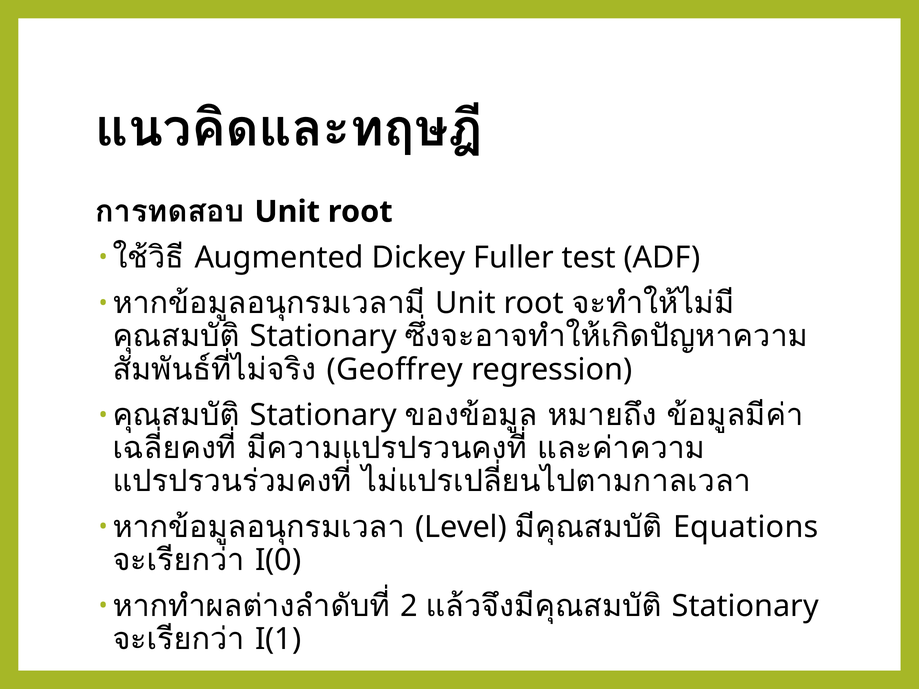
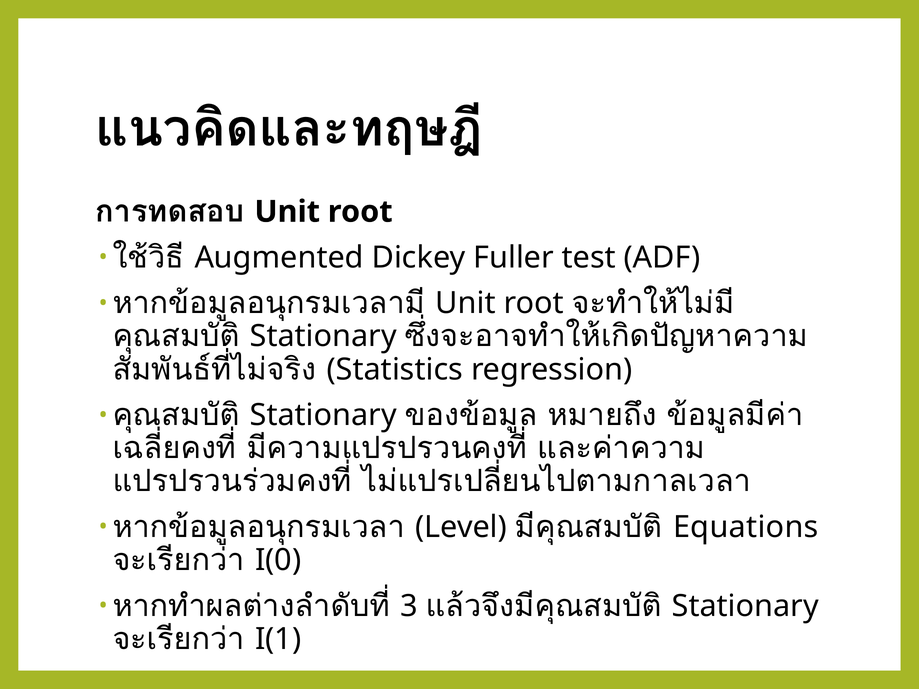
Geoffrey: Geoffrey -> Statistics (395, 370)
2: 2 -> 3 (409, 606)
